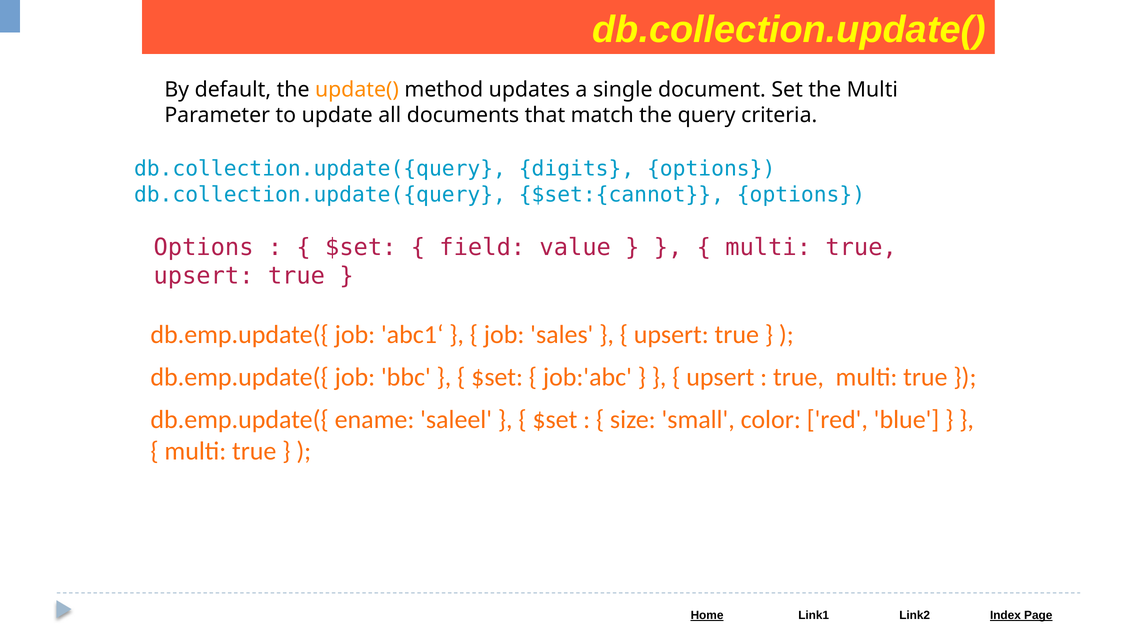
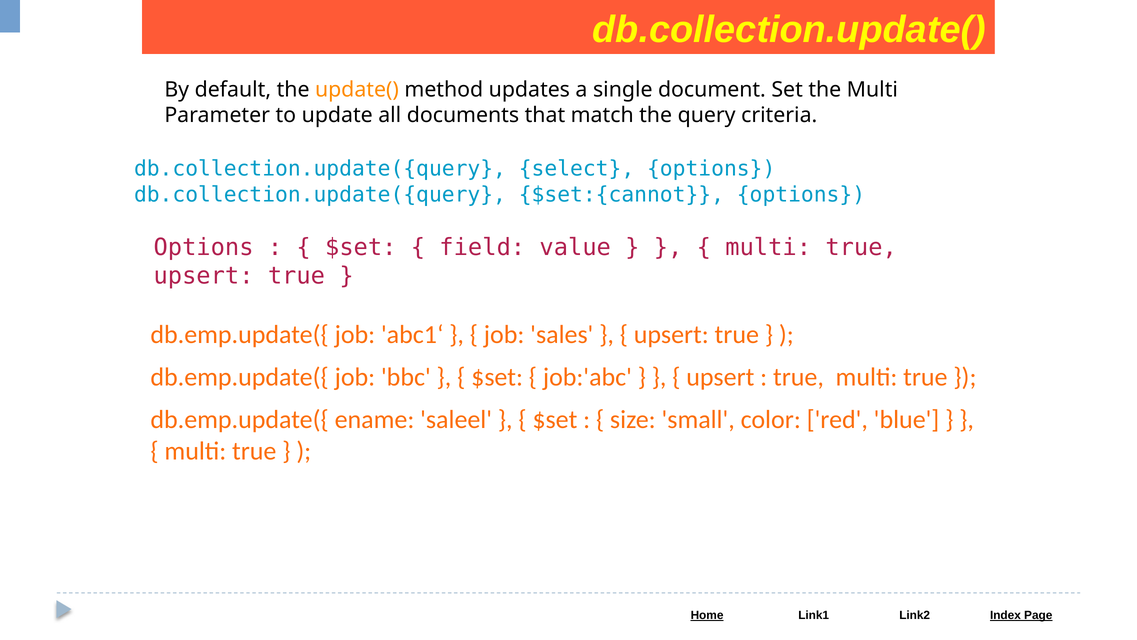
digits: digits -> select (577, 169)
